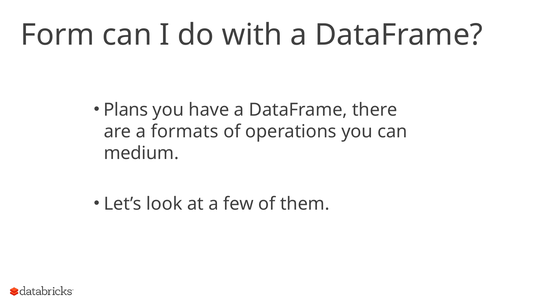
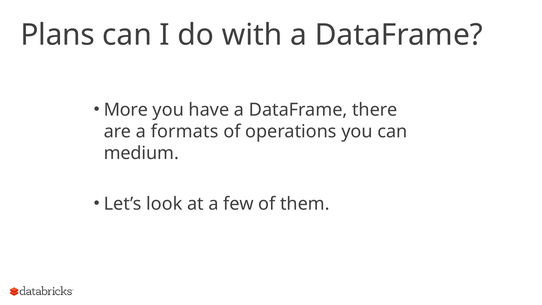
Form: Form -> Plans (58, 35)
Plans: Plans -> More (126, 110)
